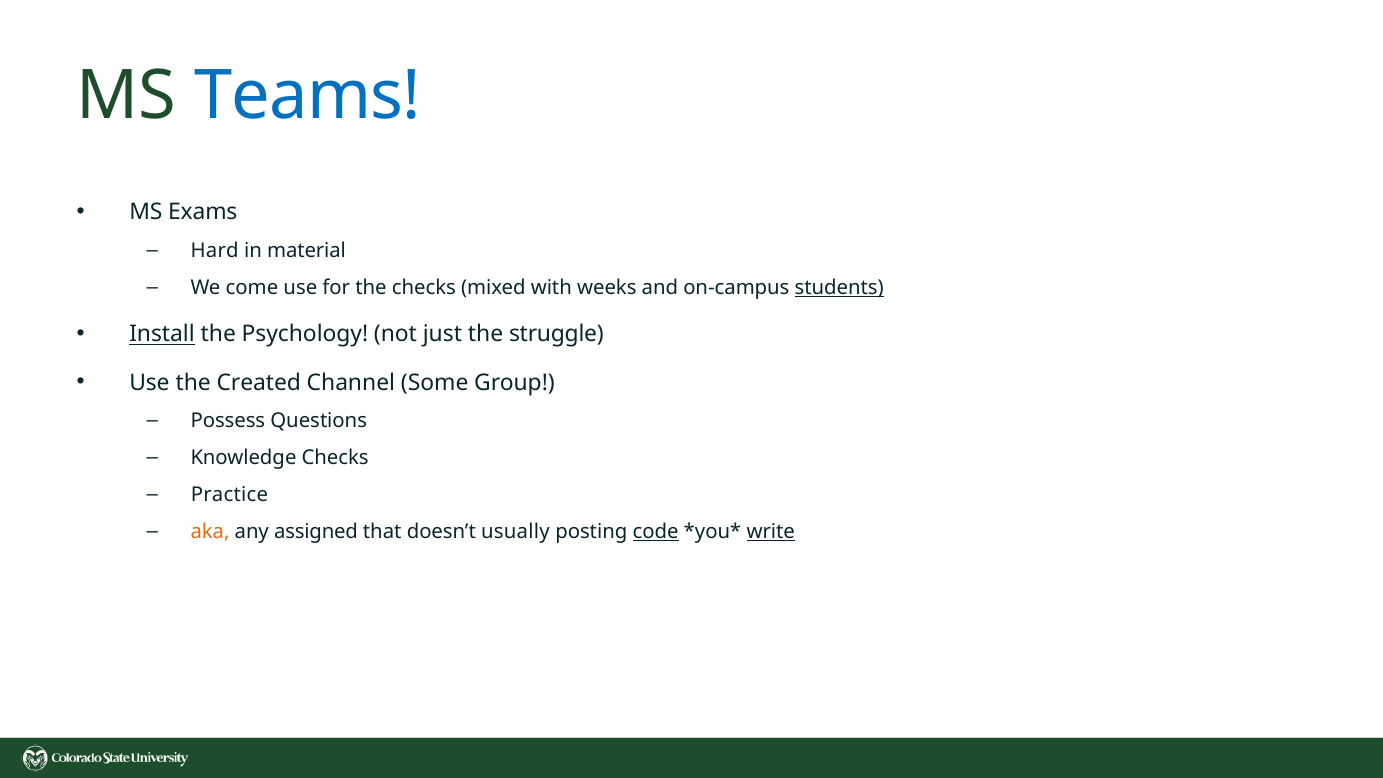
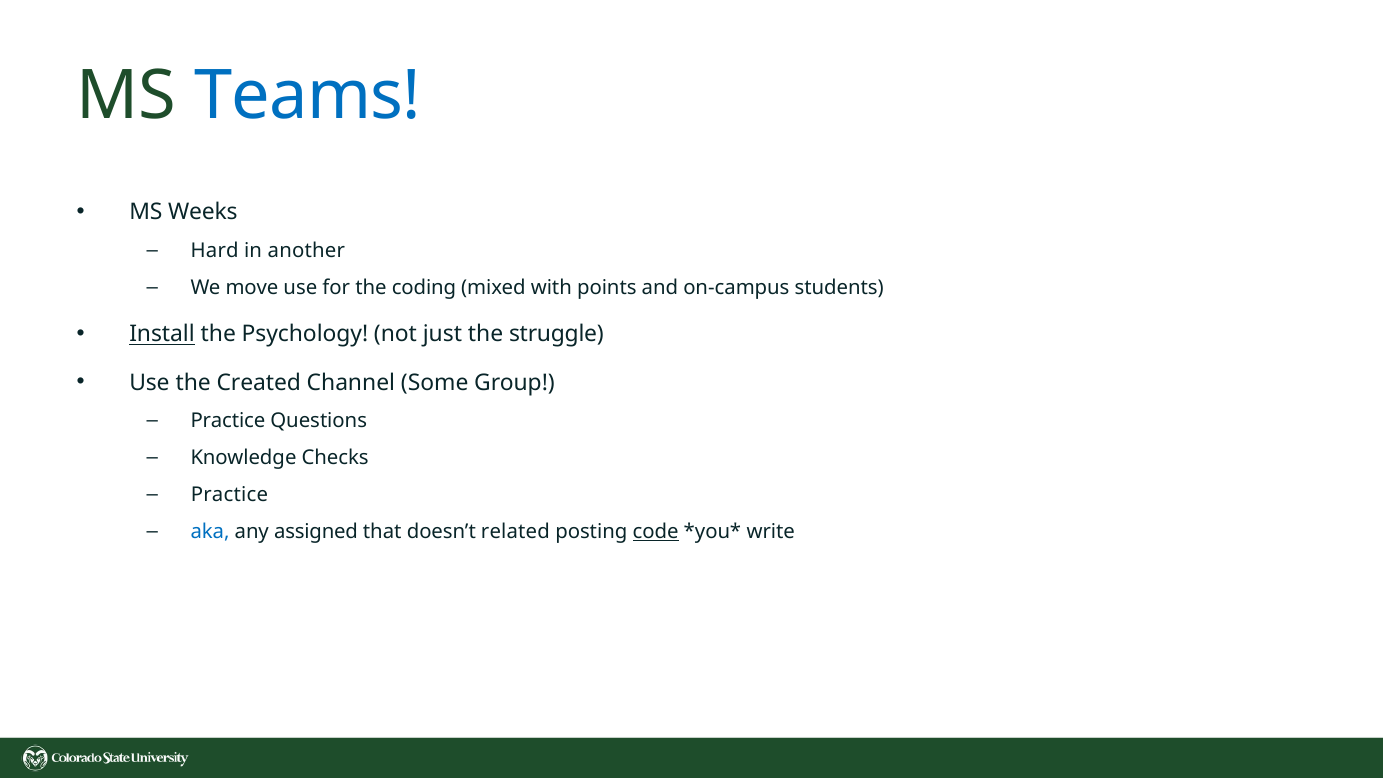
Exams: Exams -> Weeks (203, 212)
material: material -> another (306, 251)
come: come -> move (252, 288)
the checks: checks -> coding (424, 288)
weeks: weeks -> points (607, 288)
students underline: present -> none (839, 288)
Possess: Possess -> Practice (228, 421)
aka colour: orange -> blue (210, 532)
usually: usually -> related (515, 532)
write underline: present -> none (771, 532)
